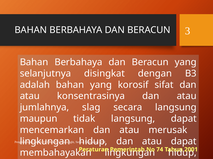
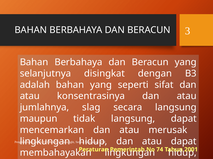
korosif: korosif -> seperti (133, 85)
